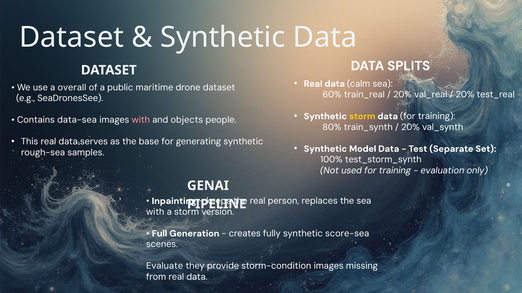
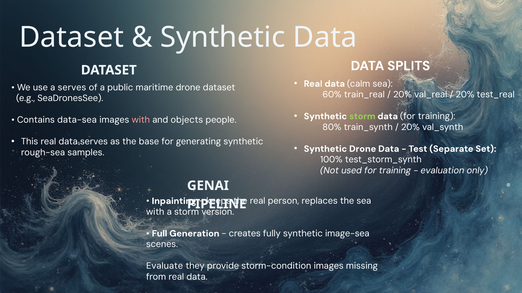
a overall: overall -> serves (72, 88)
storm colour: yellow -> light green (362, 116)
Synthetic Model: Model -> Drone (363, 149)
score-sea: score-sea -> image-sea (347, 234)
